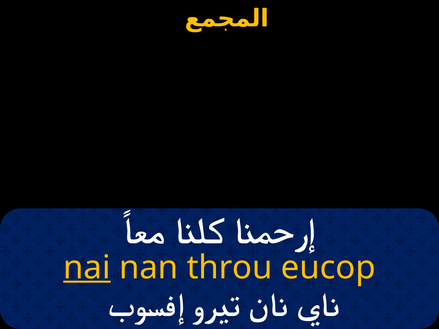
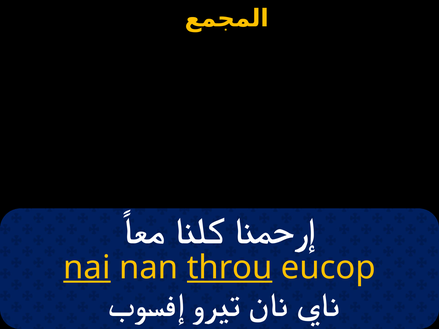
throu underline: none -> present (230, 268)
